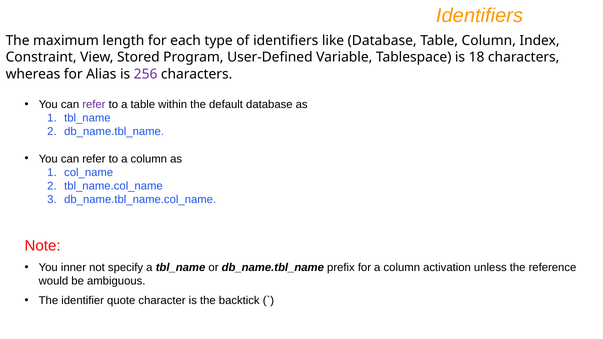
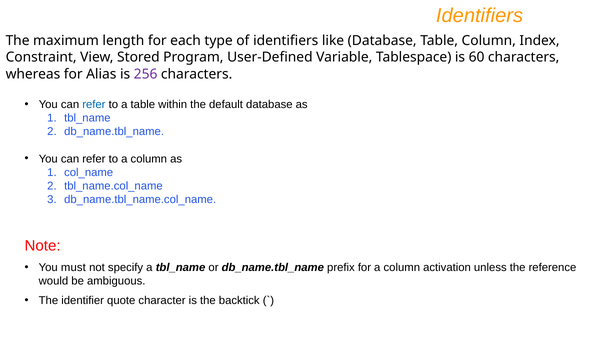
18: 18 -> 60 (477, 57)
refer colour: purple -> blue (94, 105)
inner: inner -> must (73, 268)
